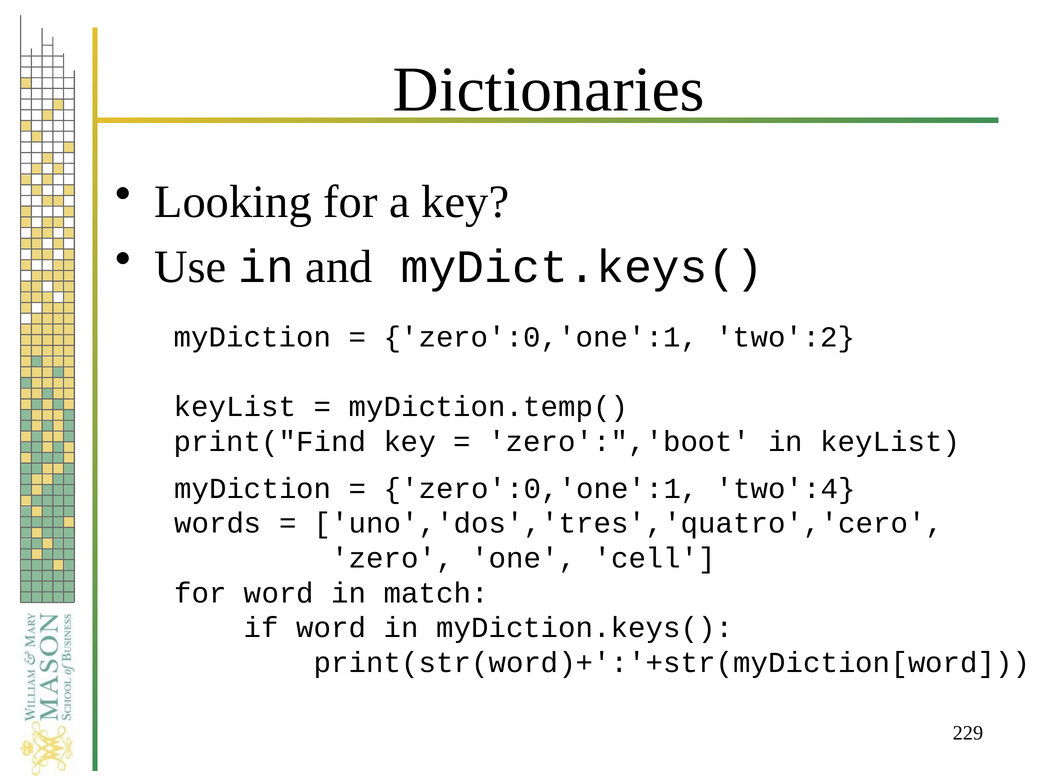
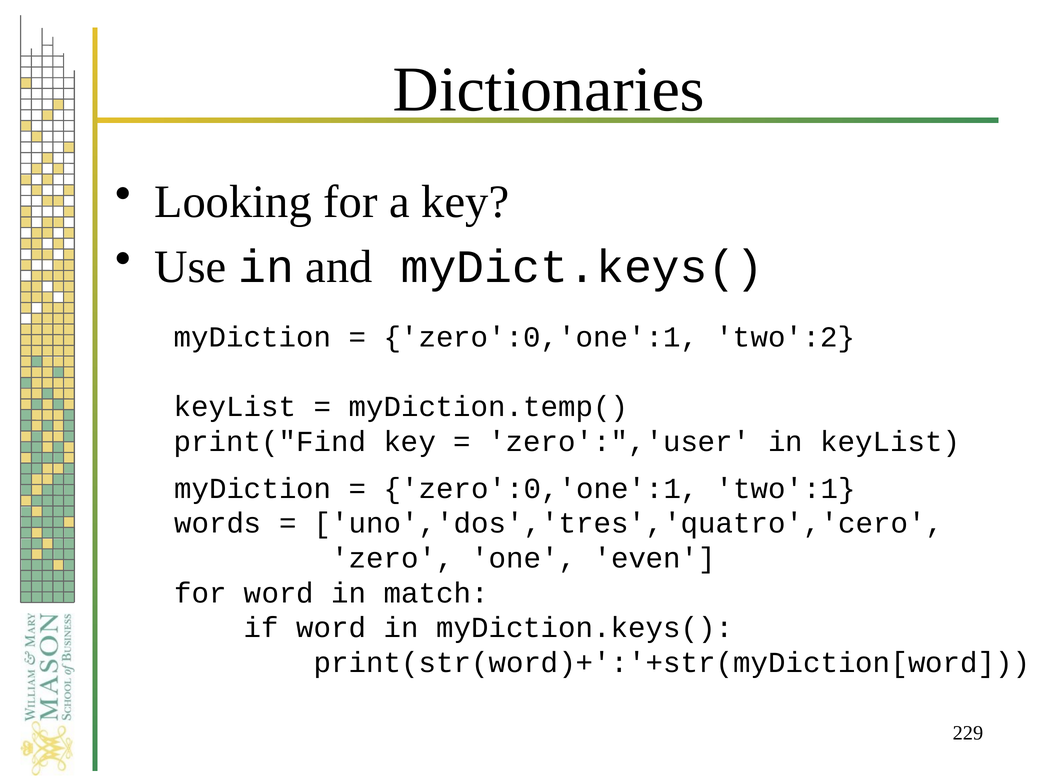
zero':",'boot: zero':",'boot -> zero':",'user (619, 442)
two':4: two':4 -> two':1 (786, 489)
cell: cell -> even (655, 558)
